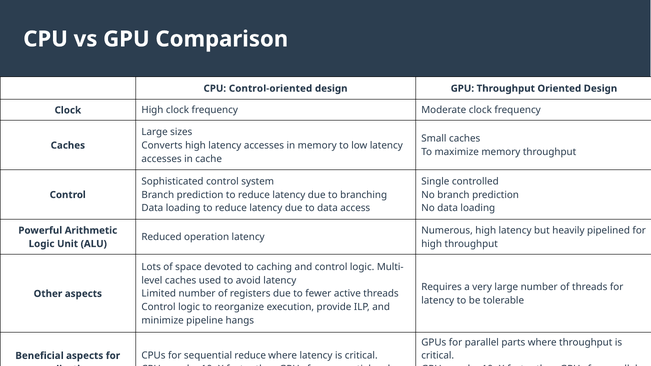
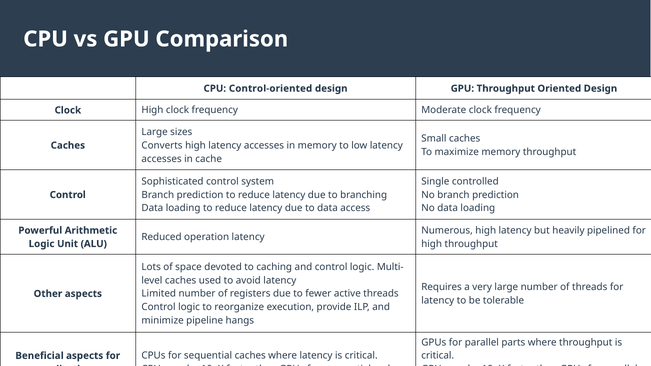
sequential reduce: reduce -> caches (250, 356)
